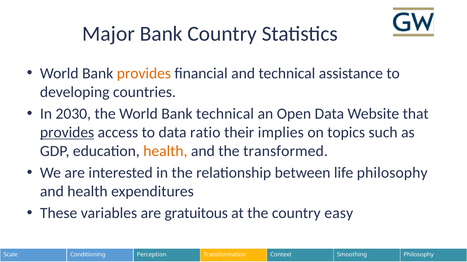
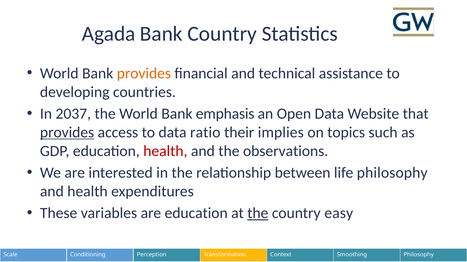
Major: Major -> Agada (109, 34)
2030: 2030 -> 2037 (73, 114)
Bank technical: technical -> emphasis (225, 114)
health colour: orange -> red (165, 151)
transformed: transformed -> observations (286, 151)
are gratuitous: gratuitous -> education (196, 214)
the underline: none -> present (258, 214)
